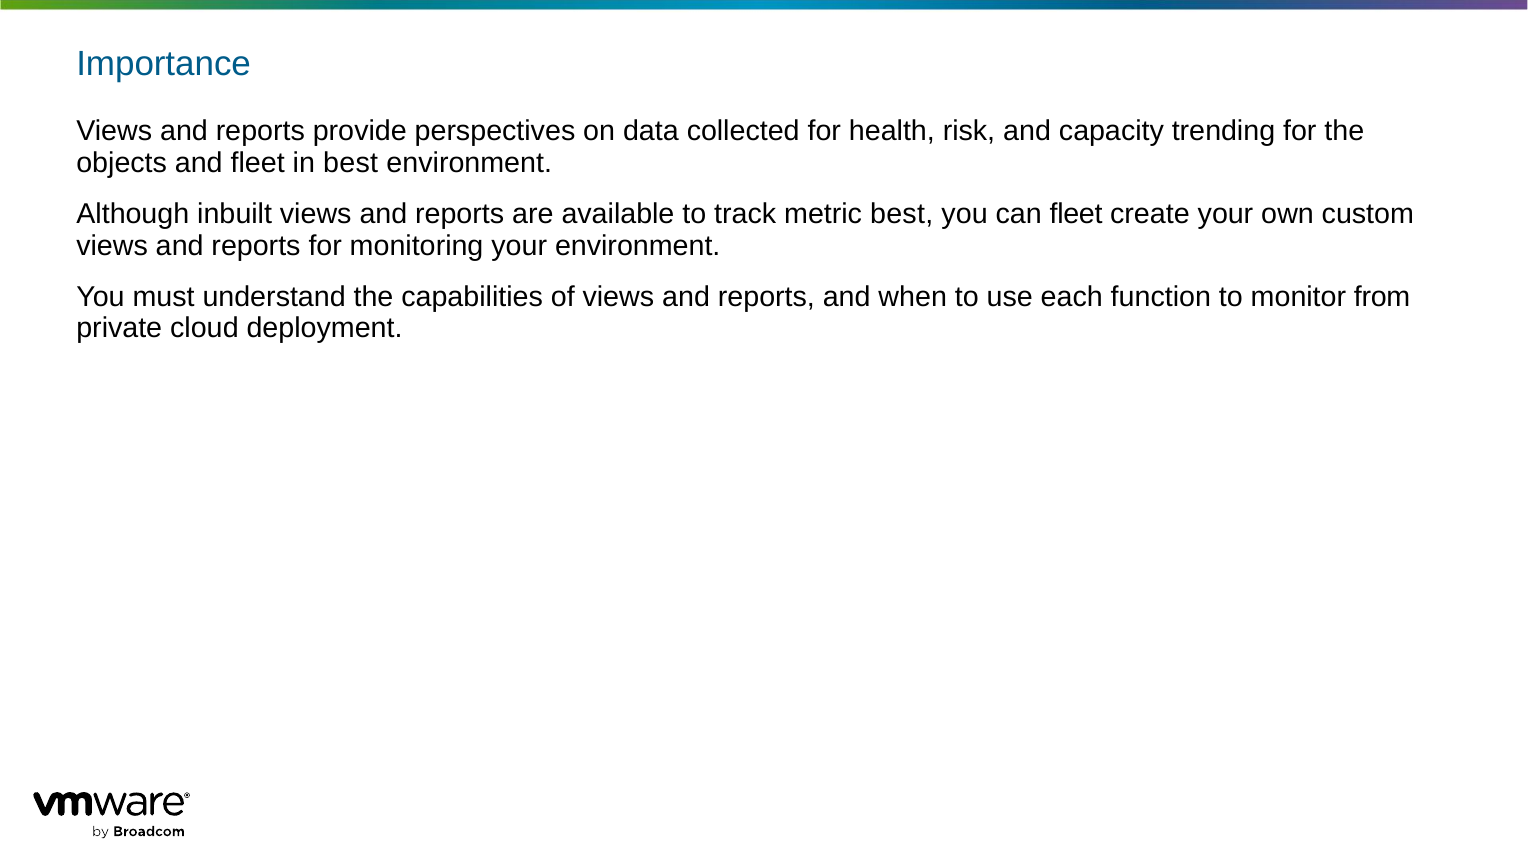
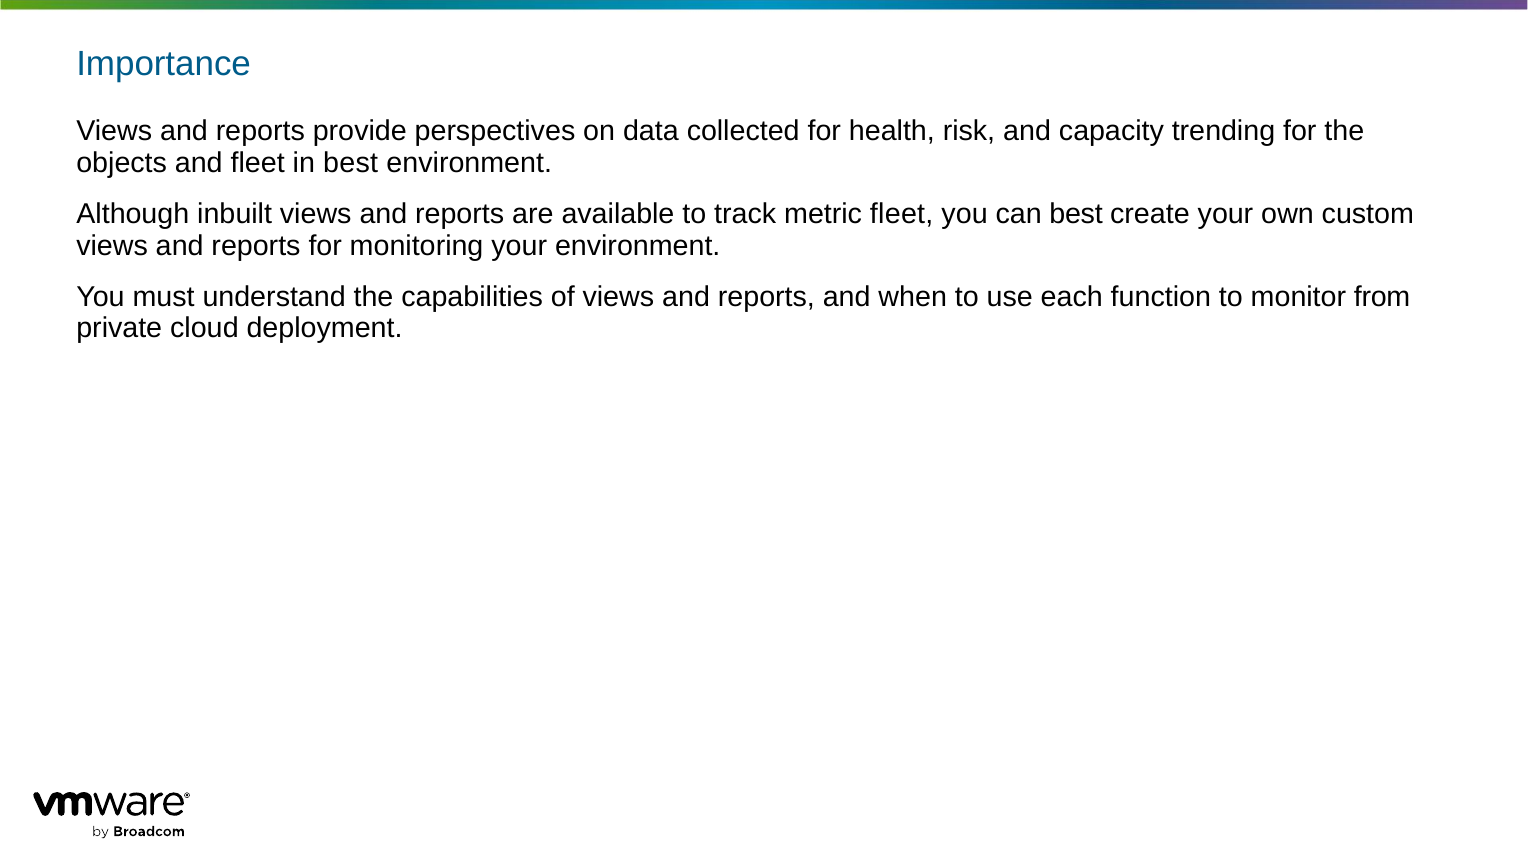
metric best: best -> fleet (902, 214)
can fleet: fleet -> best (1076, 214)
